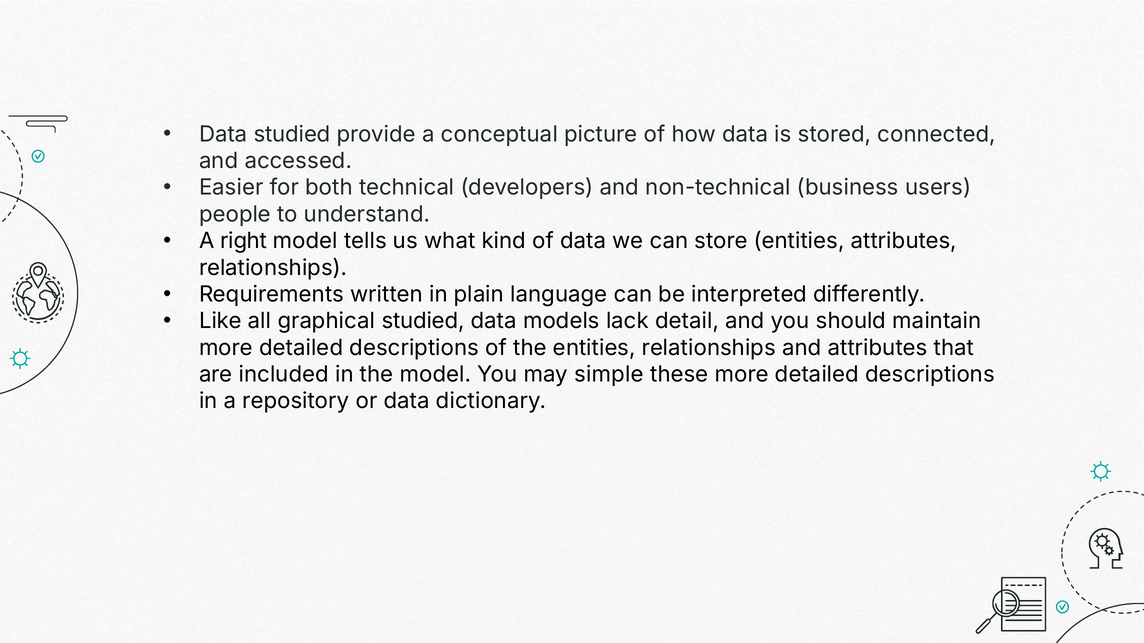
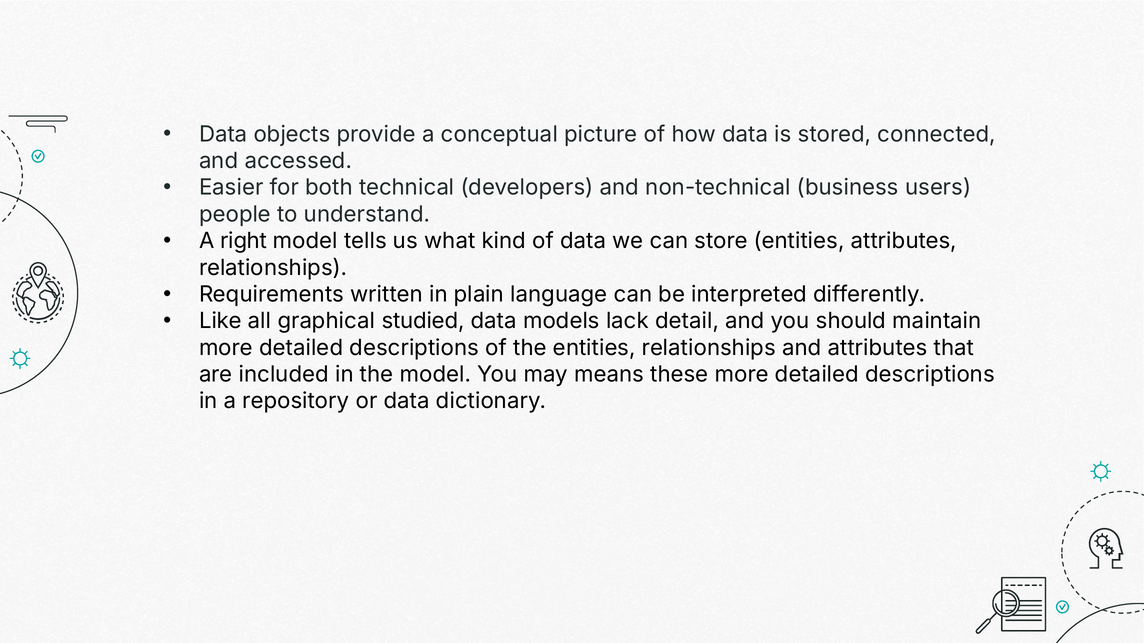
Data studied: studied -> objects (292, 134)
simple: simple -> means (609, 375)
